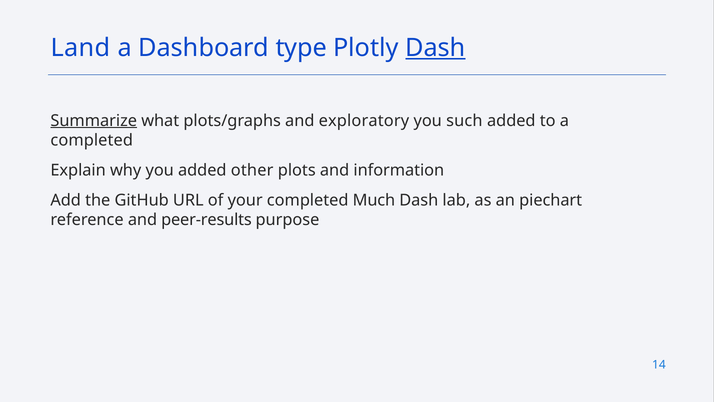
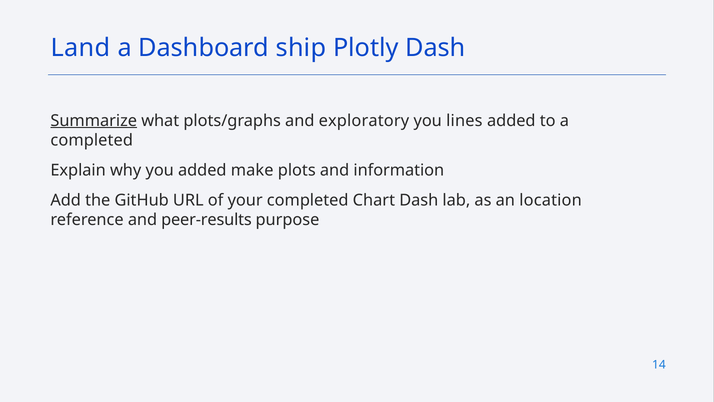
type: type -> ship (301, 48)
Dash underline: present -> none (435, 48)
such: such -> lines (464, 121)
other: other -> make (252, 170)
Much: Much -> Chart (374, 200)
piechart: piechart -> location (551, 200)
